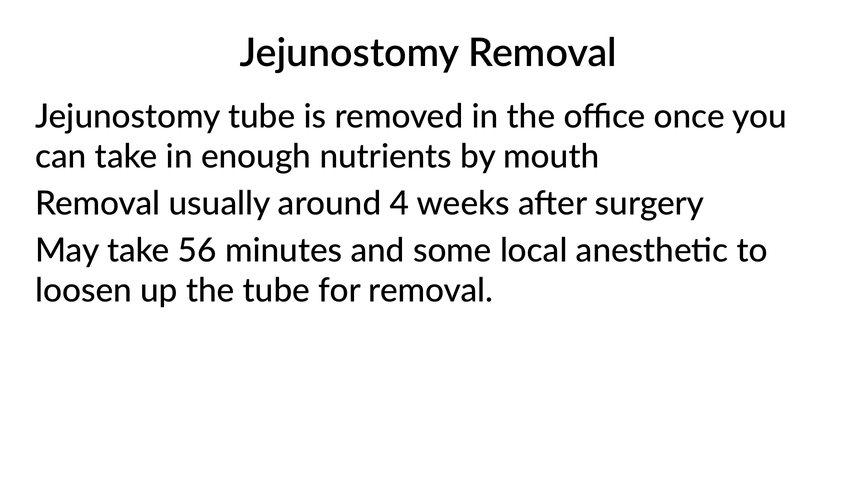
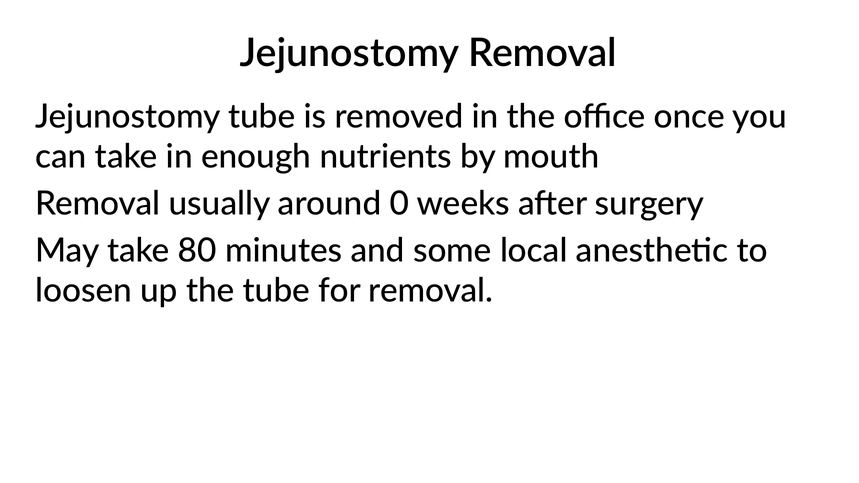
4: 4 -> 0 (399, 204)
56: 56 -> 80 (197, 251)
